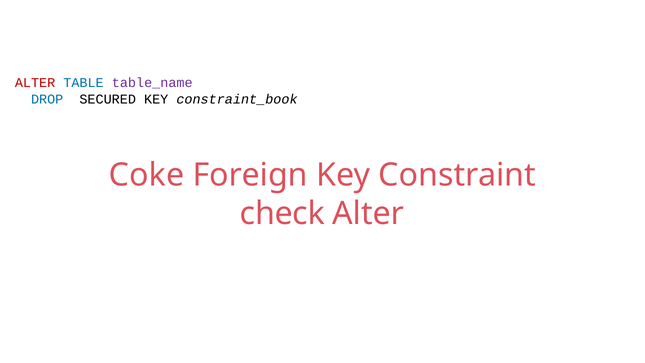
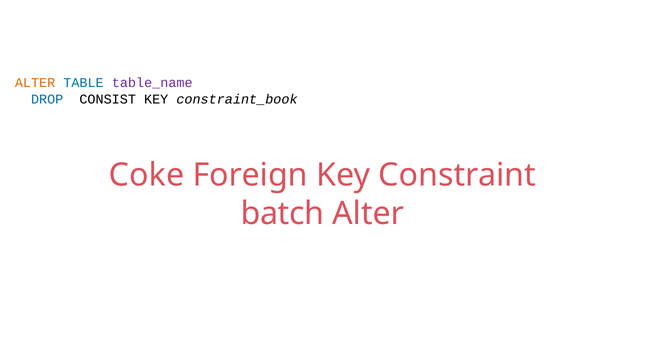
ALTER colour: red -> orange (35, 83)
SECURED: SECURED -> CONSIST (108, 99)
check: check -> batch (282, 214)
